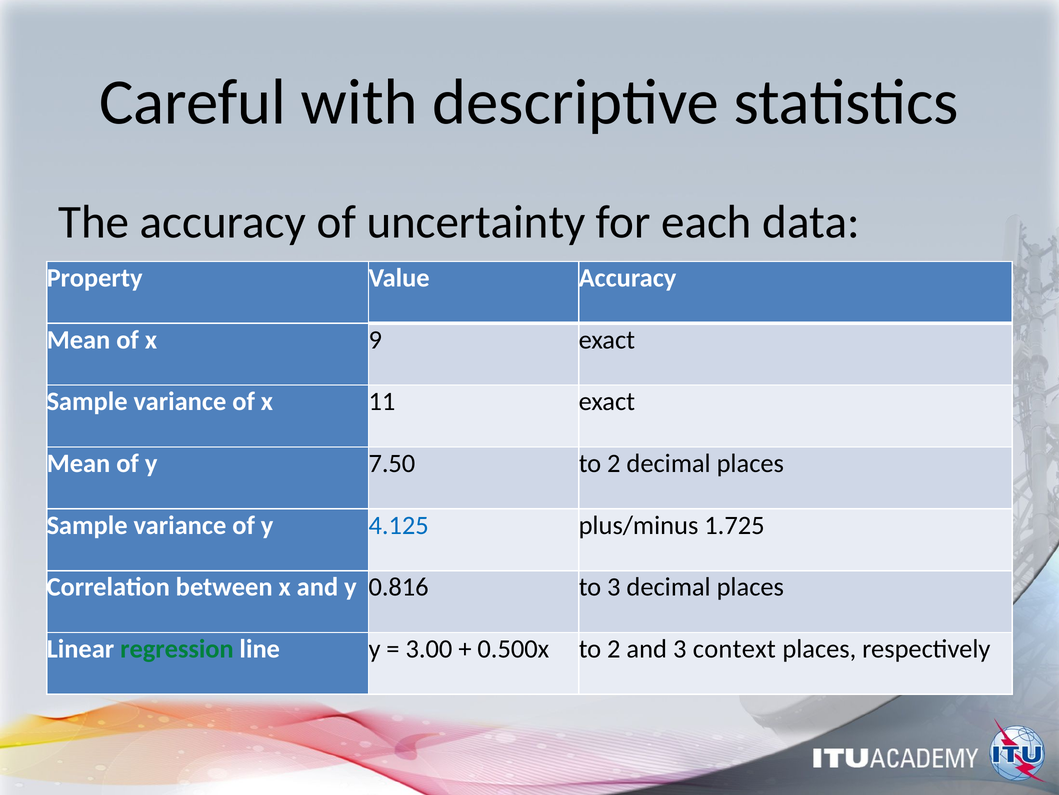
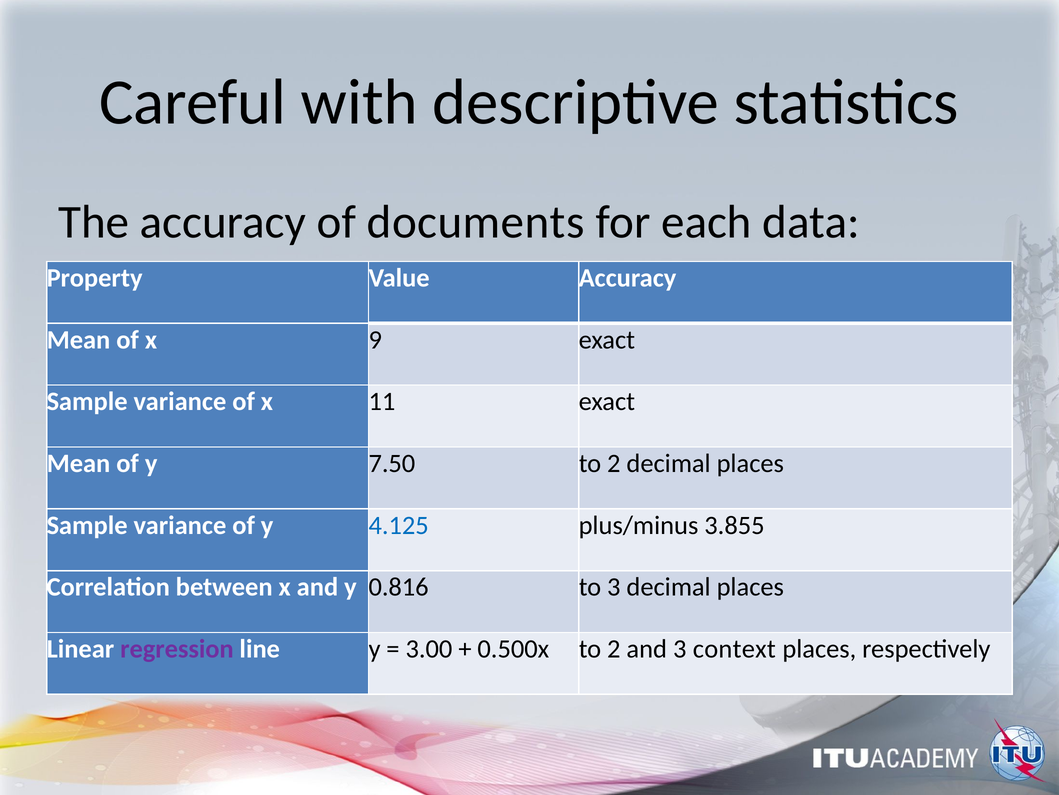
uncertainty: uncertainty -> documents (476, 222)
1.725: 1.725 -> 3.855 (734, 525)
regression colour: green -> purple (177, 648)
